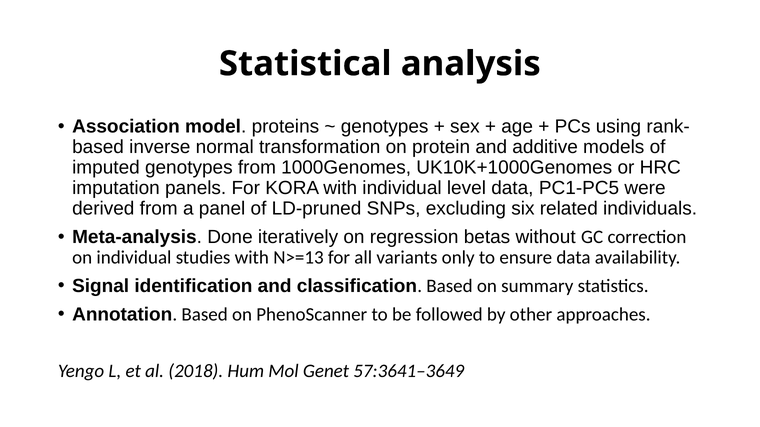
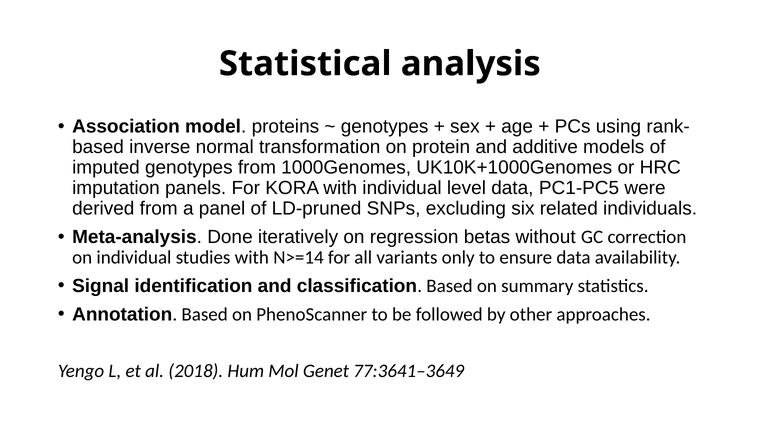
N>=13: N>=13 -> N>=14 (298, 258)
57:3641–3649: 57:3641–3649 -> 77:3641–3649 (409, 372)
